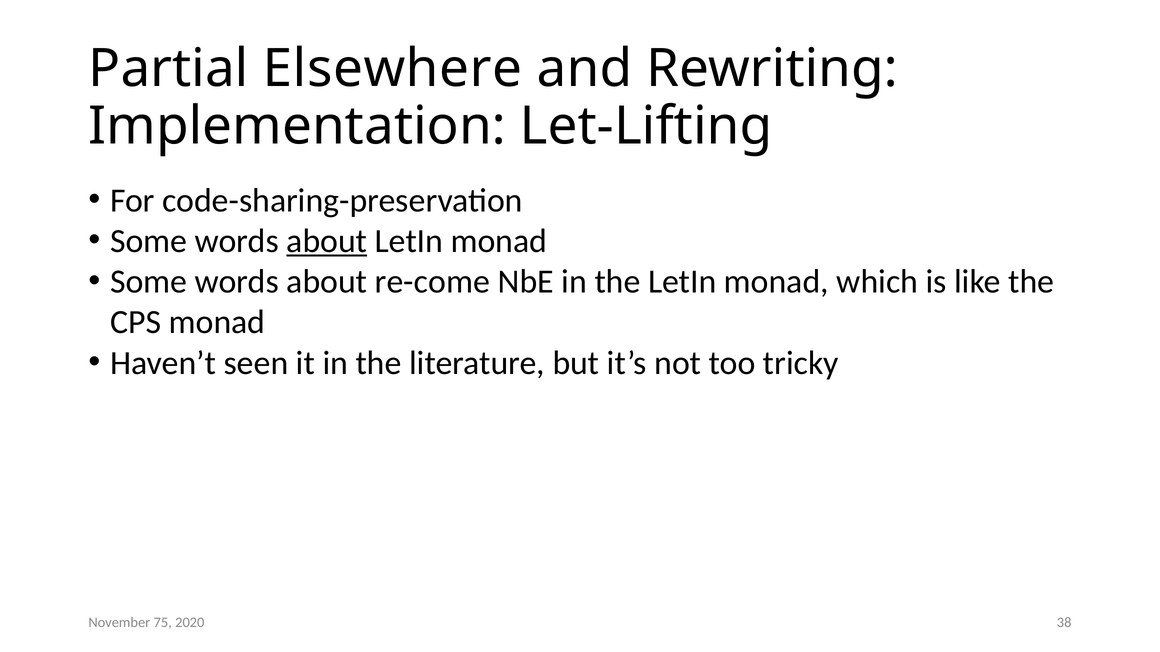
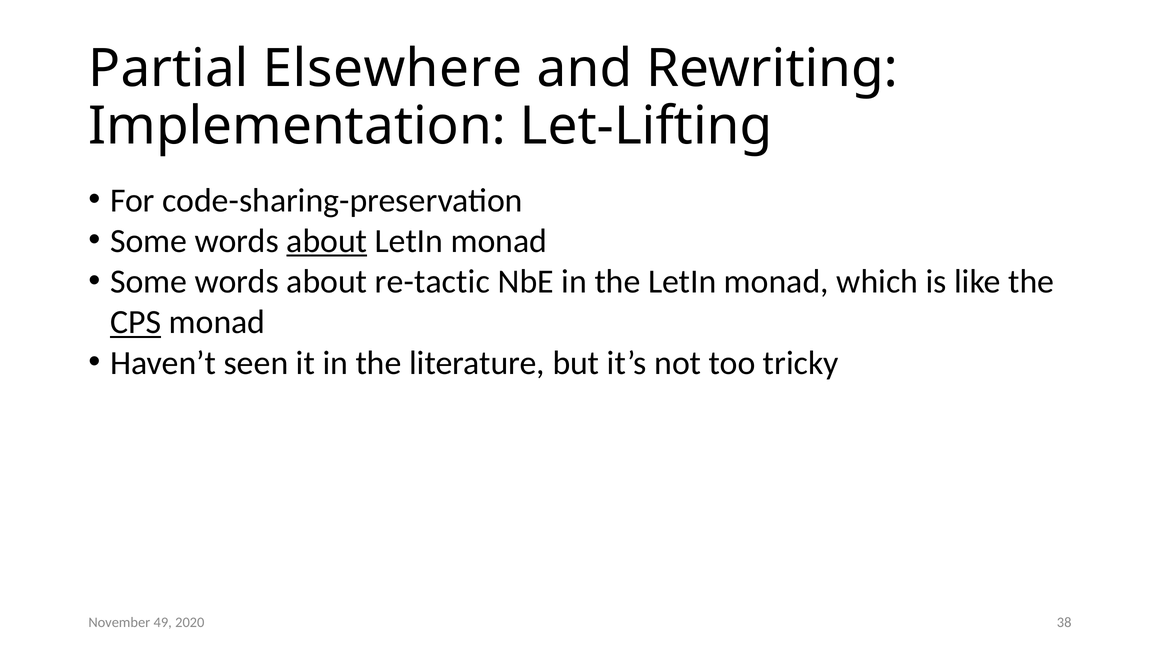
re-come: re-come -> re-tactic (432, 282)
CPS underline: none -> present (136, 323)
75: 75 -> 49 (163, 623)
